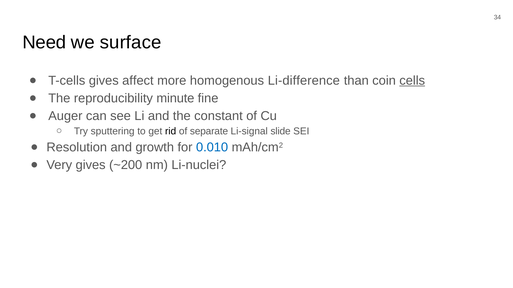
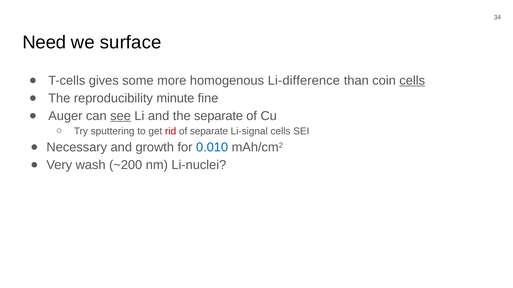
affect: affect -> some (138, 81)
see underline: none -> present (121, 116)
the constant: constant -> separate (219, 116)
rid colour: black -> red (171, 131)
Li-signal slide: slide -> cells (281, 131)
Resolution: Resolution -> Necessary (77, 148)
Very gives: gives -> wash (91, 165)
